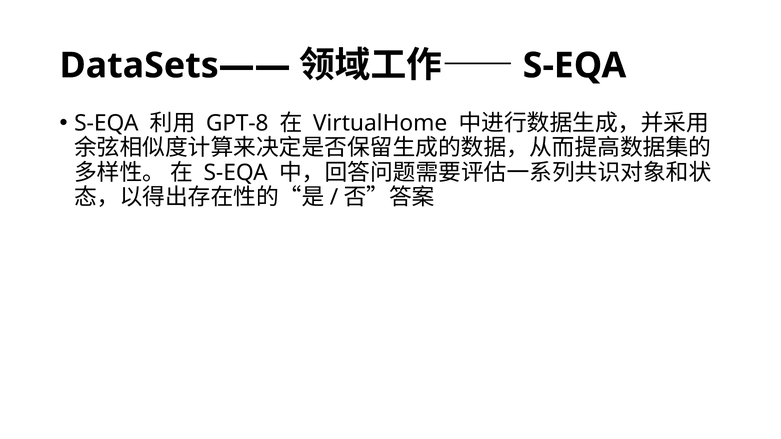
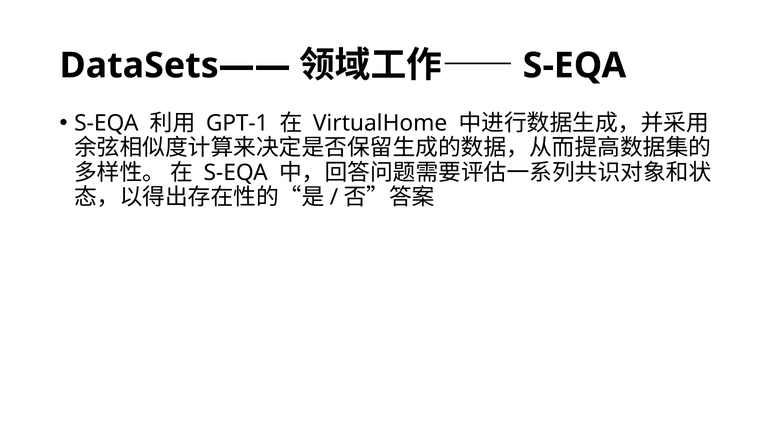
GPT-8: GPT-8 -> GPT-1 (237, 123)
